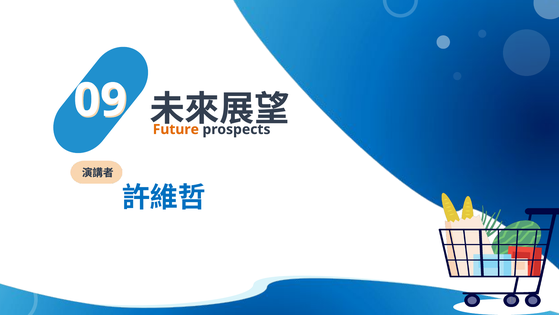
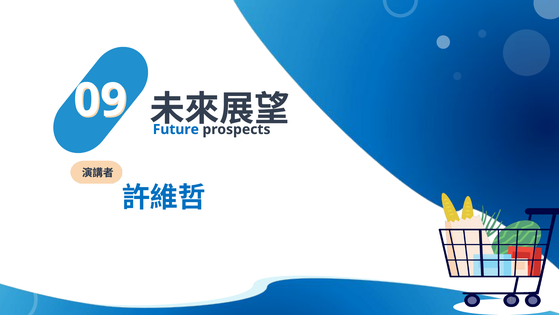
Future colour: orange -> blue (176, 129)
